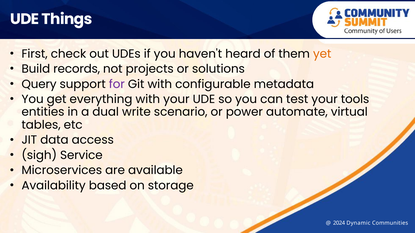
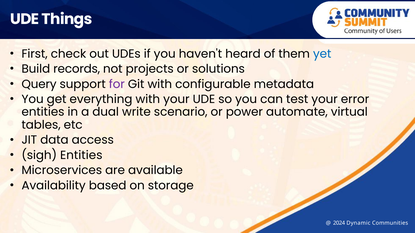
yet colour: orange -> blue (322, 54)
tools: tools -> error (355, 99)
sigh Service: Service -> Entities (81, 155)
